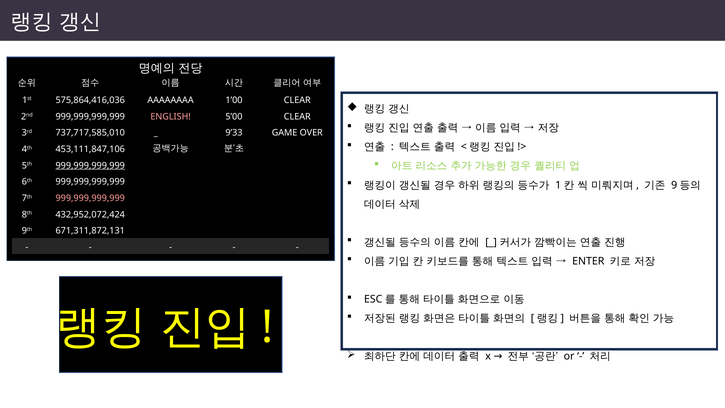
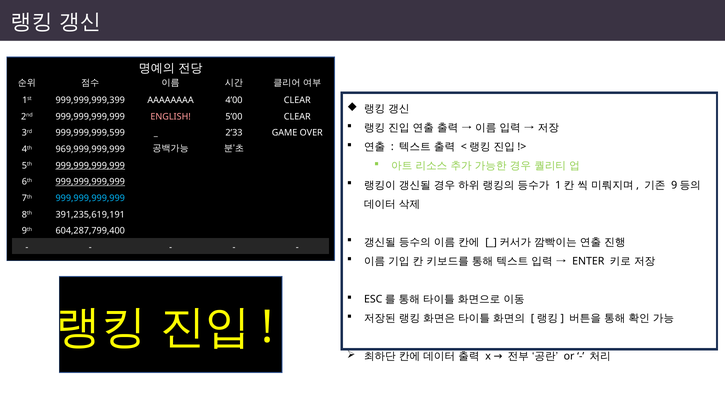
575,864,416,036: 575,864,416,036 -> 999,999,999,399 (90, 100)
1’00: 1’00 -> 4’00 (234, 100)
737,717,585,010: 737,717,585,010 -> 999,999,999,599 (90, 133)
9’33: 9’33 -> 2’33 (234, 133)
453,111,847,106: 453,111,847,106 -> 969,999,999,999 (90, 149)
999,999,999,999 underline: none -> present (90, 182)
999,999,999,999 colour: pink -> light blue (90, 198)
432,952,072,424: 432,952,072,424 -> 391,235,619,191 (90, 214)
671,311,872,131: 671,311,872,131 -> 604,287,799,400 (90, 231)
